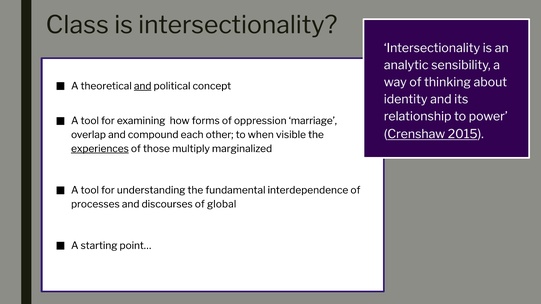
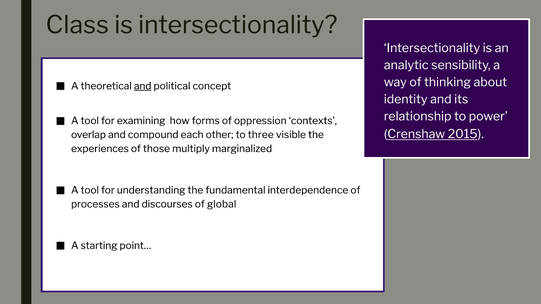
marriage: marriage -> contexts (313, 121)
when: when -> three (261, 135)
experiences underline: present -> none (100, 149)
